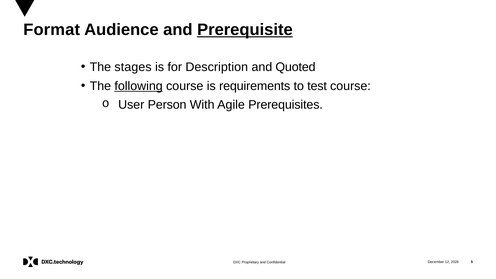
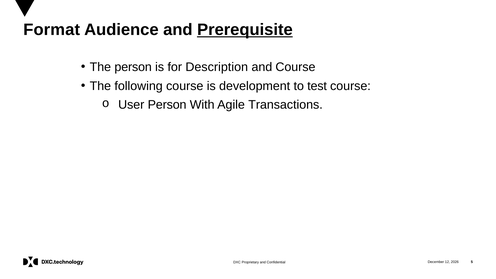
The stages: stages -> person (133, 67)
and Quoted: Quoted -> Course (295, 67)
following underline: present -> none (139, 86)
requirements: requirements -> development (255, 86)
Prerequisites: Prerequisites -> Transactions (286, 105)
